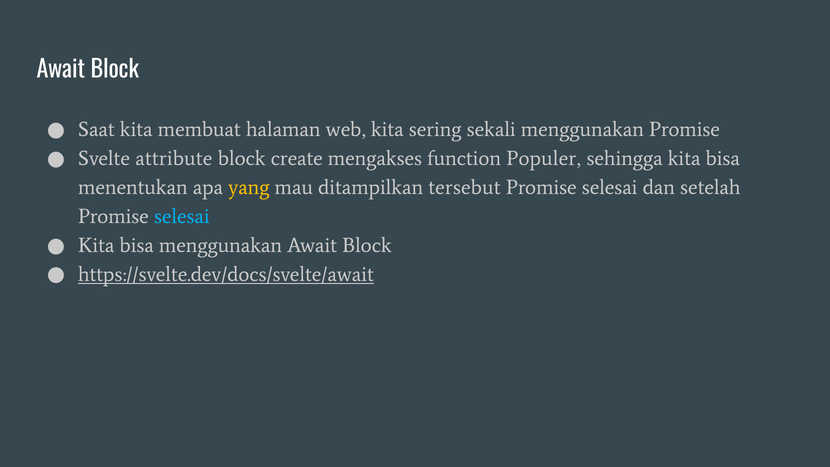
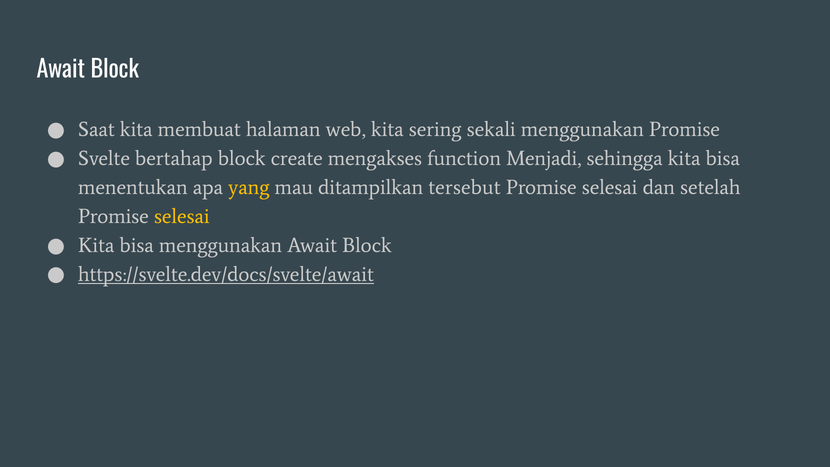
attribute: attribute -> bertahap (174, 158)
Populer: Populer -> Menjadi (544, 158)
selesai colour: light blue -> yellow (182, 216)
